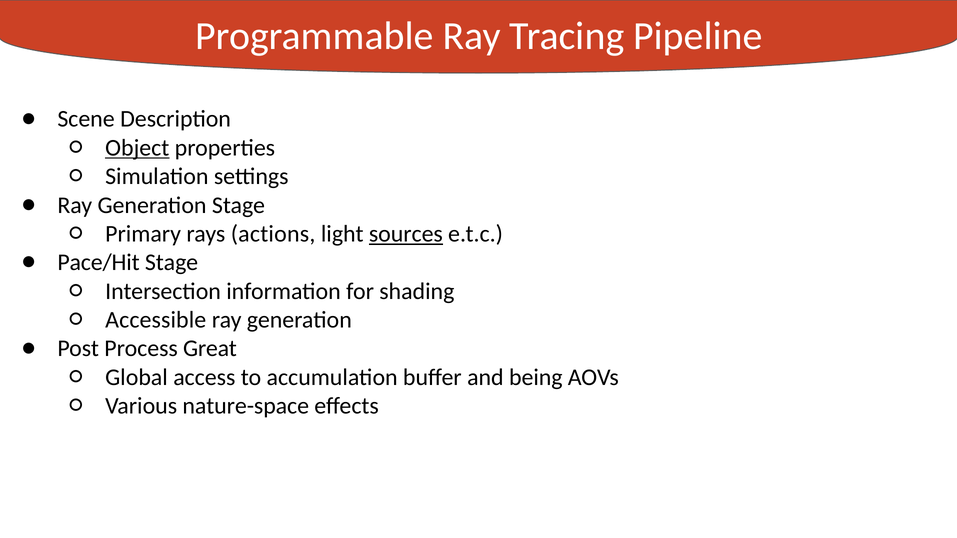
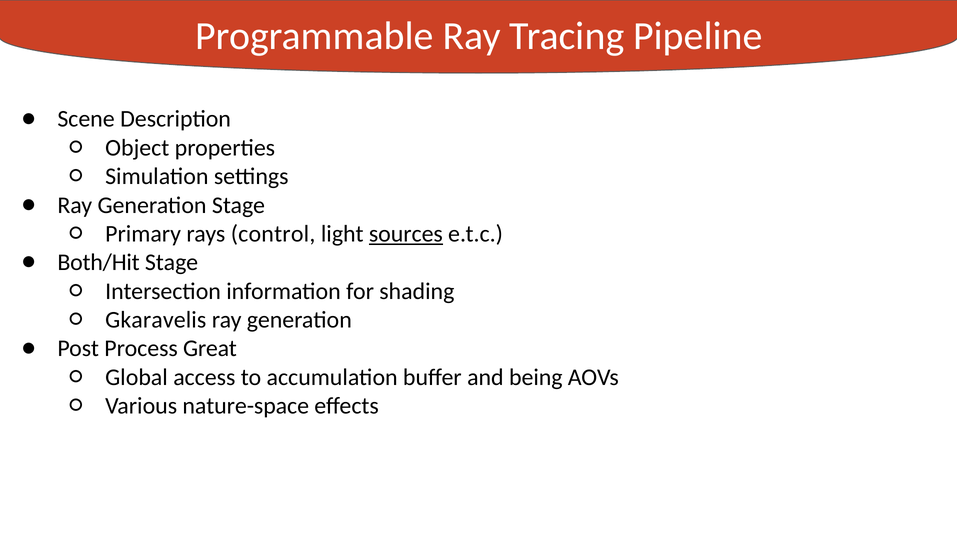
Object underline: present -> none (137, 148)
actions: actions -> control (273, 234)
Pace/Hit: Pace/Hit -> Both/Hit (99, 263)
Accessible: Accessible -> Gkaravelis (156, 320)
